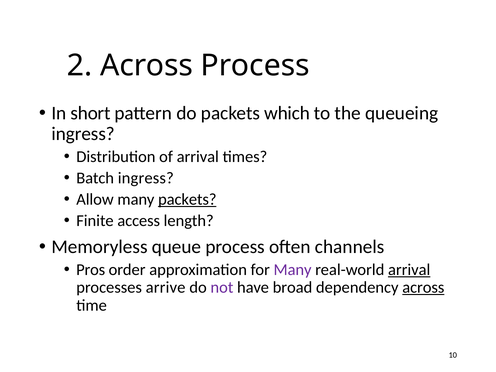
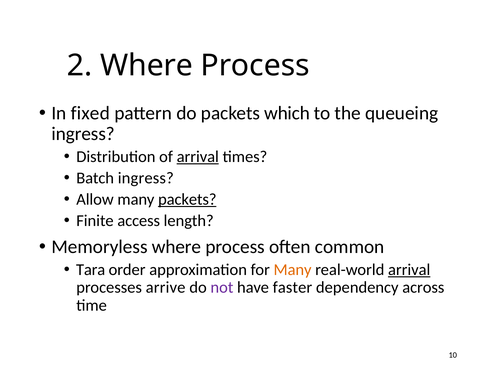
2 Across: Across -> Where (147, 66)
short: short -> fixed (90, 113)
arrival underline: none -> present (198, 157)
Memoryless queue: queue -> where (177, 247)
channels: channels -> common (350, 247)
Pros: Pros -> Tara (91, 270)
Many colour: purple -> orange (293, 270)
broad: broad -> faster (292, 287)
across underline: present -> none (423, 287)
